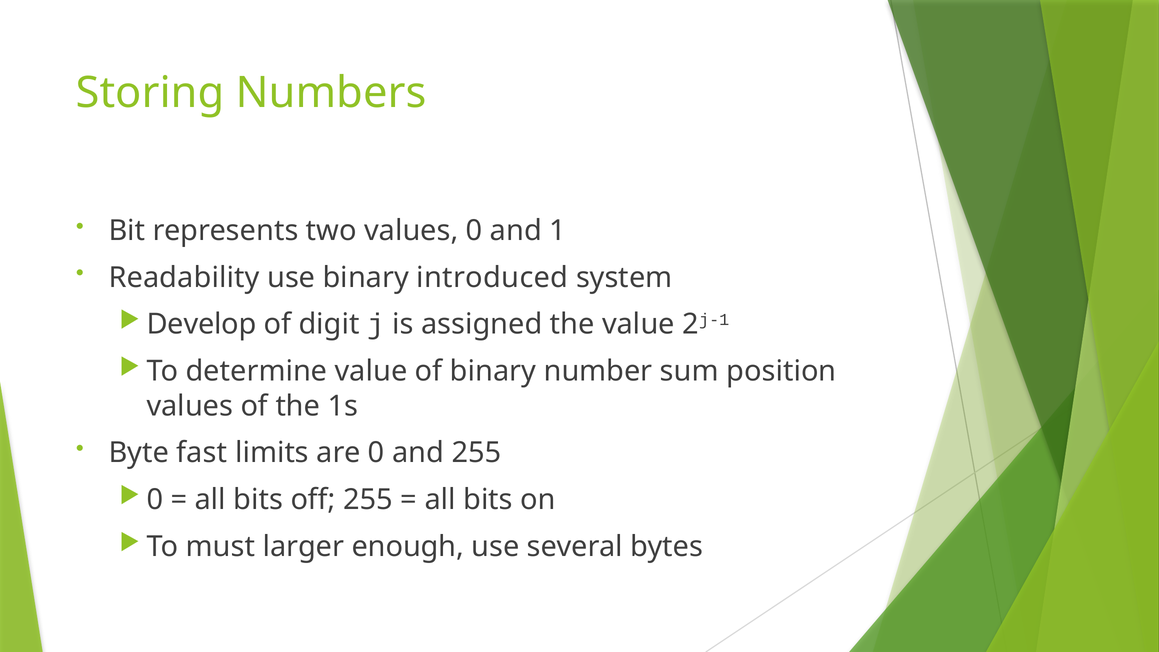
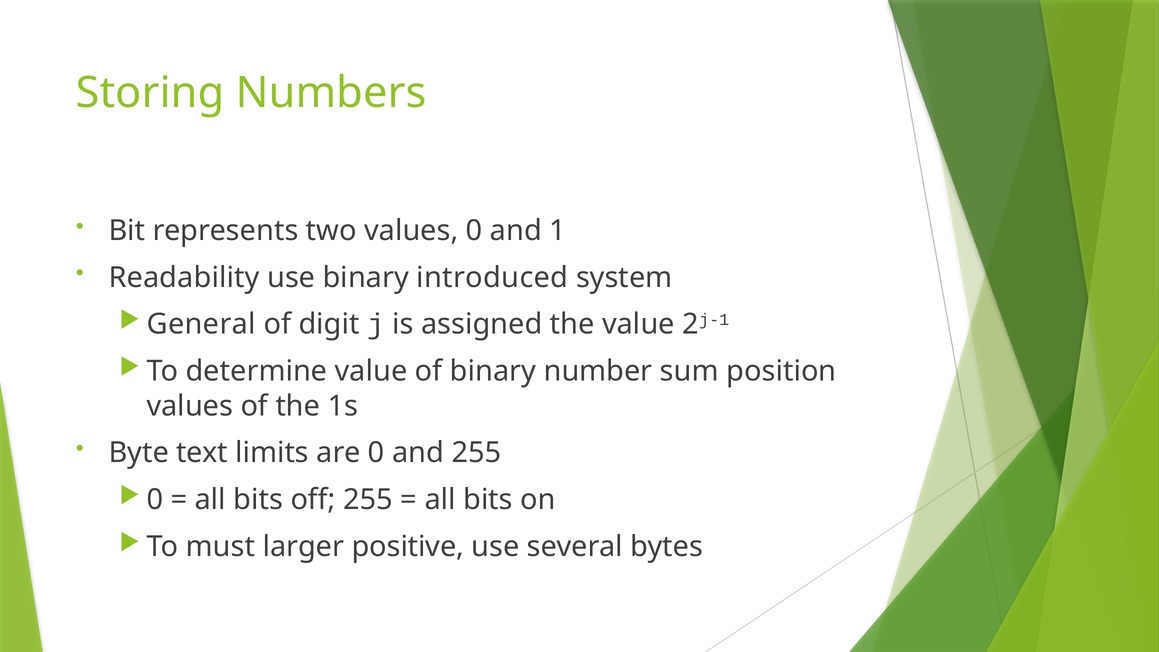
Develop: Develop -> General (201, 324)
fast: fast -> text (202, 453)
enough: enough -> positive (408, 547)
